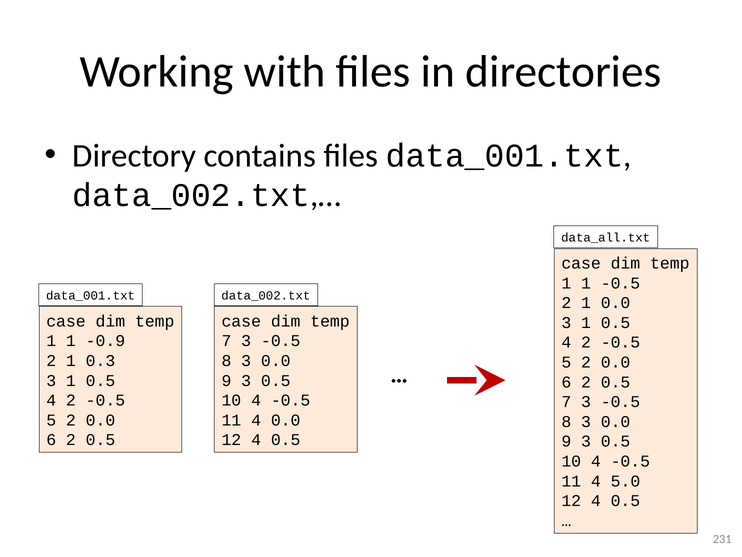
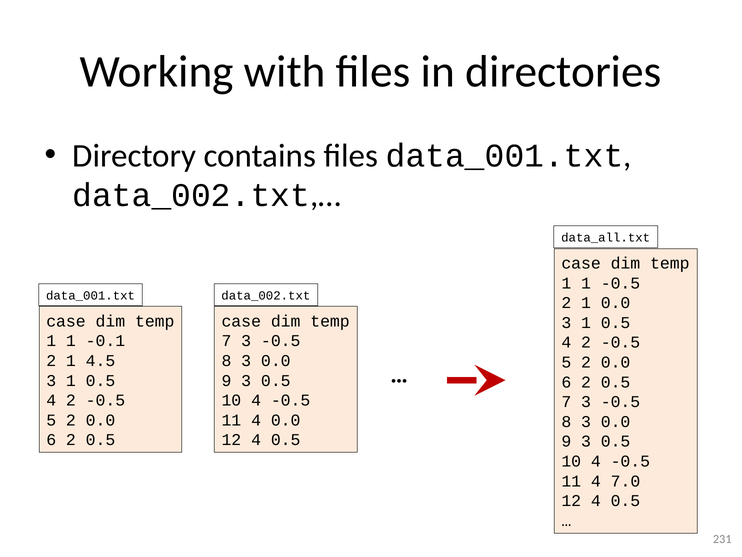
-0.9: -0.9 -> -0.1 (105, 341)
0.3: 0.3 -> 4.5 (101, 360)
5.0: 5.0 -> 7.0 (625, 481)
